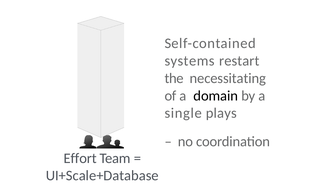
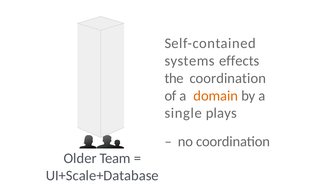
restart: restart -> effects (239, 61)
the necessitating: necessitating -> coordination (228, 78)
domain colour: black -> orange (216, 96)
Effort: Effort -> Older (80, 158)
